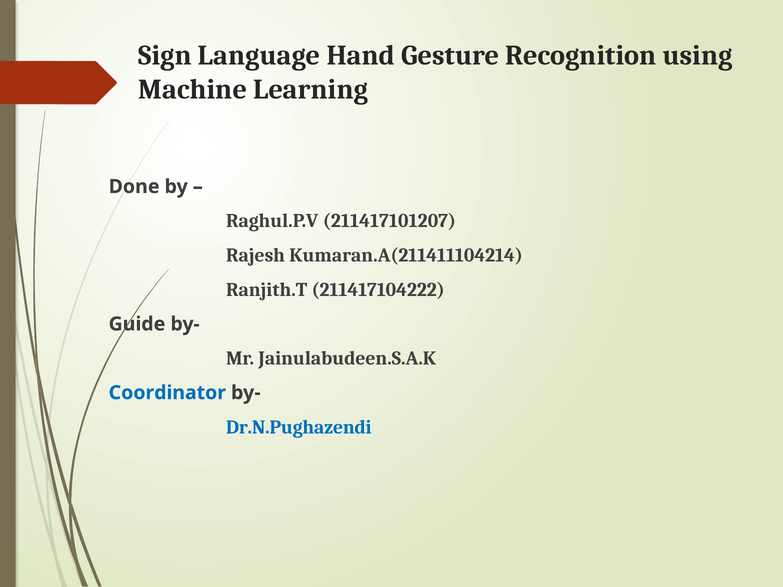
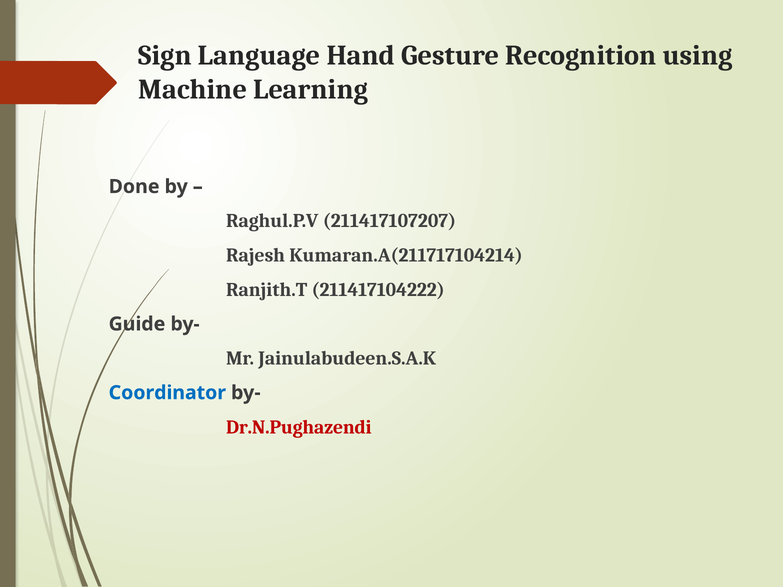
211417101207: 211417101207 -> 211417107207 (389, 221)
Kumaran.A(211411104214: Kumaran.A(211411104214 -> Kumaran.A(211717104214 (406, 255)
Dr.N.Pughazendi colour: blue -> red (299, 427)
